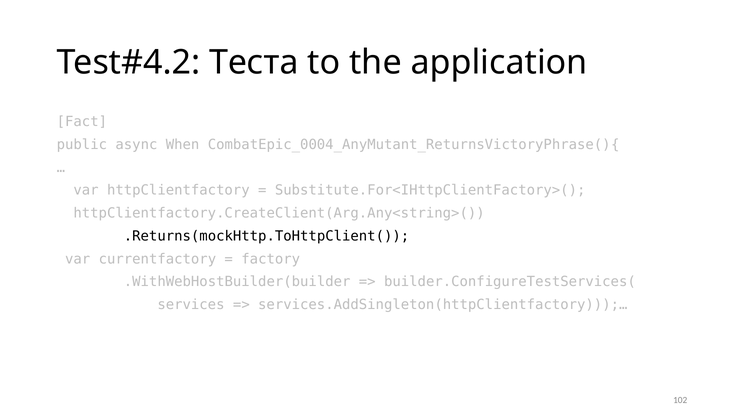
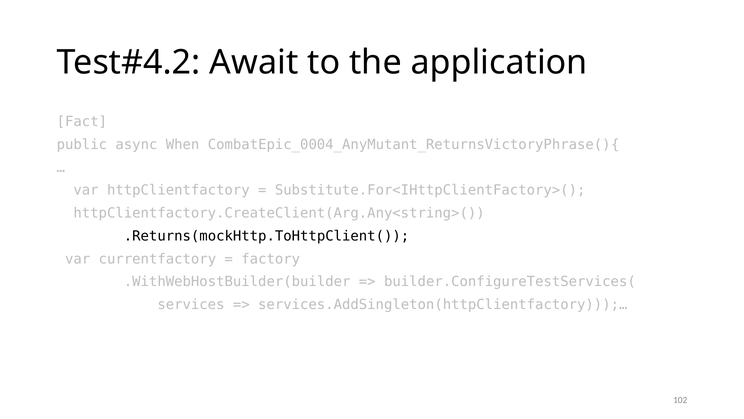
Теста: Теста -> Await (254, 62)
